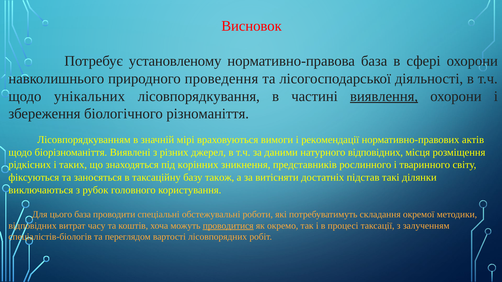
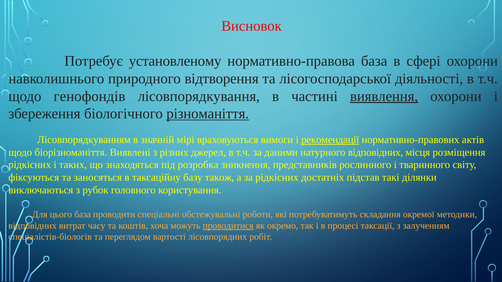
проведення: проведення -> відтворення (222, 79)
унікальних: унікальних -> генофондів (90, 96)
різноманіття underline: none -> present (208, 114)
рекомендації underline: none -> present (330, 140)
корінних: корінних -> розробка (198, 165)
за витісняти: витісняти -> рідкісних (277, 178)
